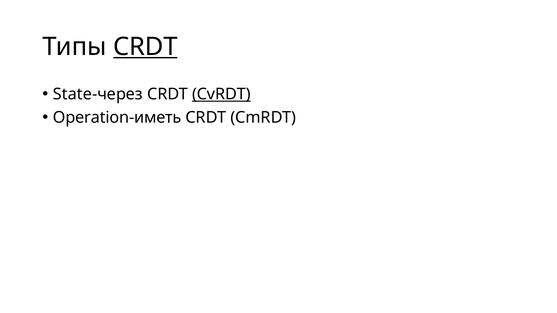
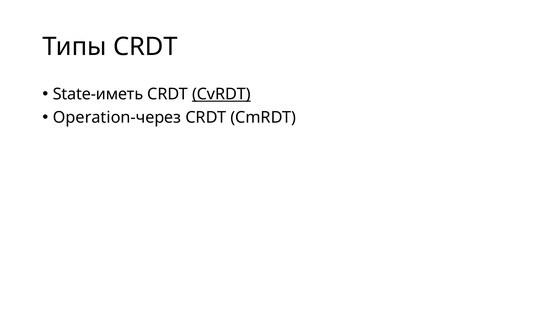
CRDT underline: present -> none (145, 47)
State-через: State-через -> State-иметь (98, 94)
Operation-иметь: Operation-иметь -> Operation-через (117, 118)
